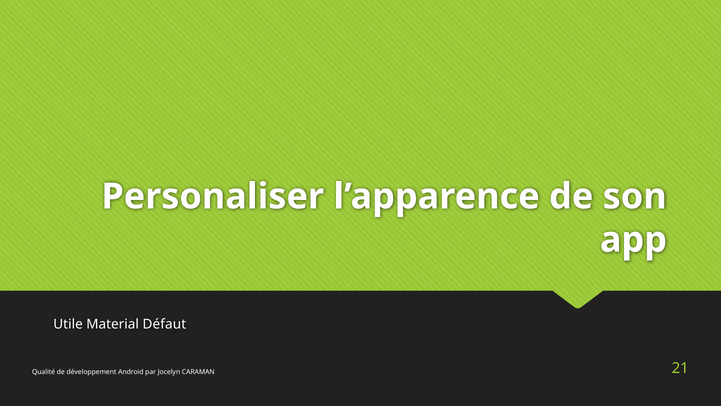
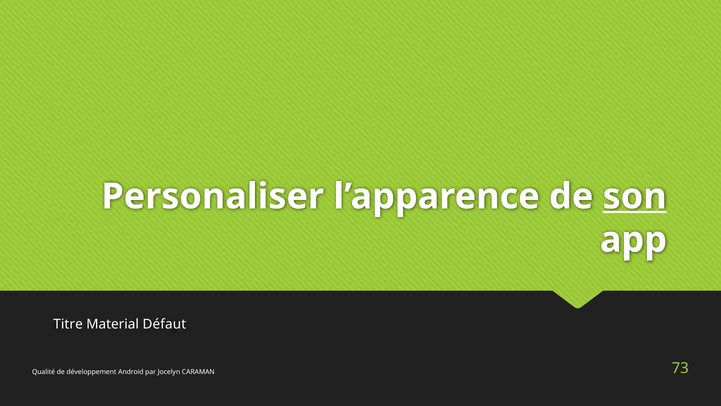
son underline: none -> present (635, 196)
Utile: Utile -> Titre (68, 324)
21: 21 -> 73 (680, 368)
